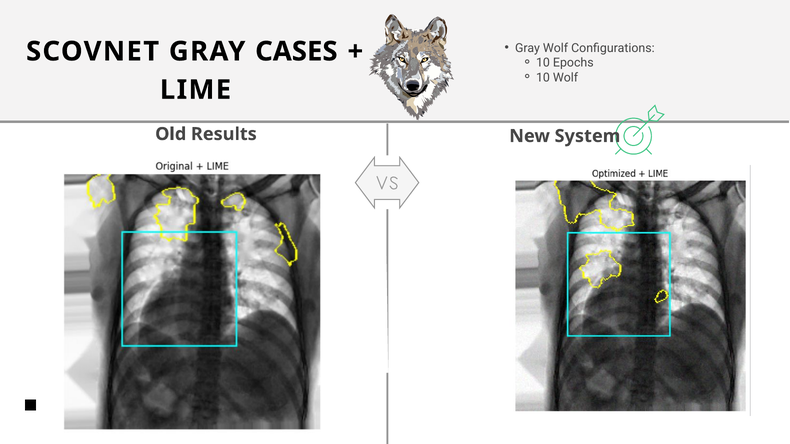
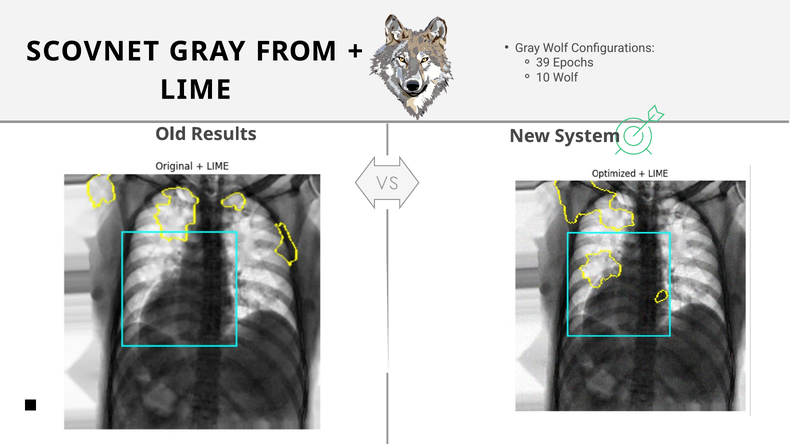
CASES: CASES -> FROM (296, 51)
10: 10 -> 39 (543, 63)
